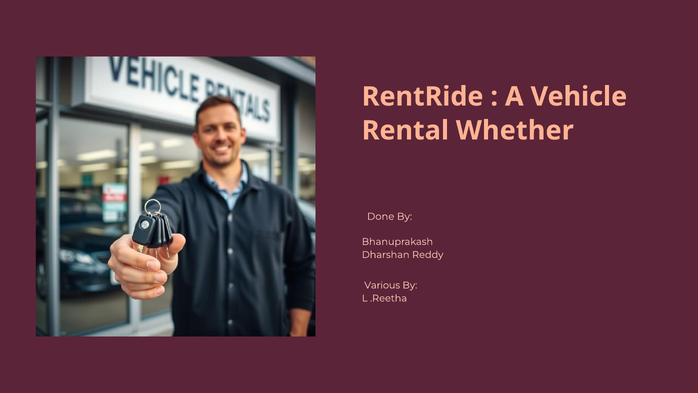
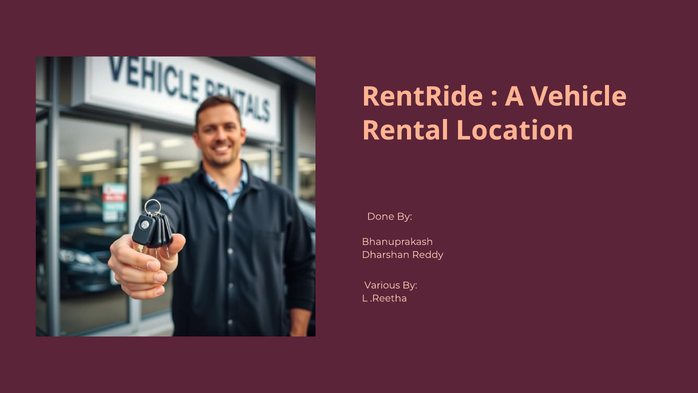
Whether: Whether -> Location (515, 130)
